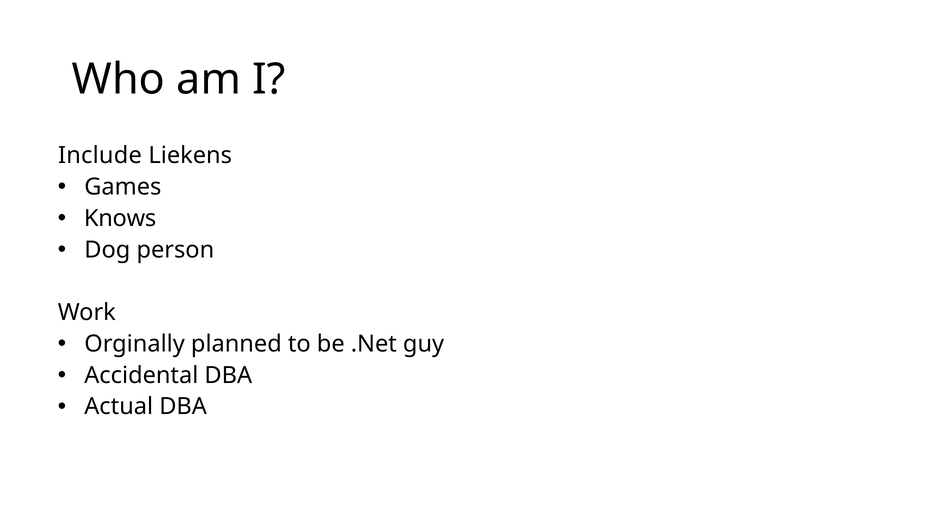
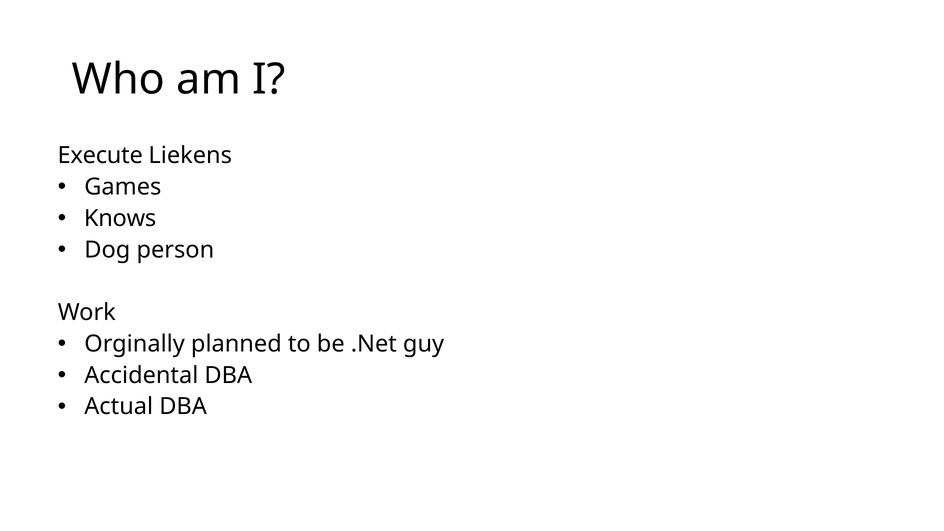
Include: Include -> Execute (100, 156)
